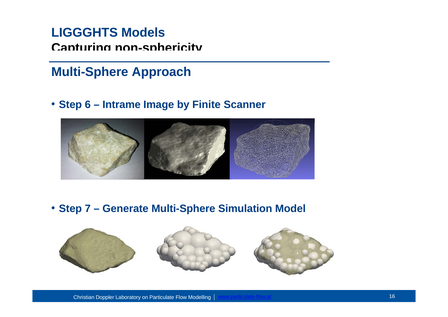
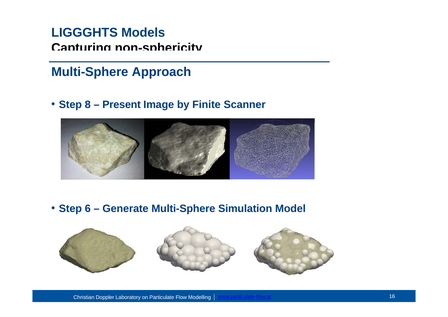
6: 6 -> 8 (88, 104)
Intrame: Intrame -> Present (122, 104)
7: 7 -> 6 (88, 208)
